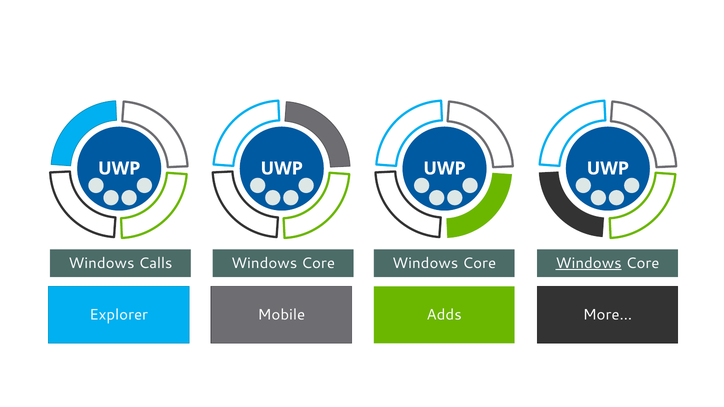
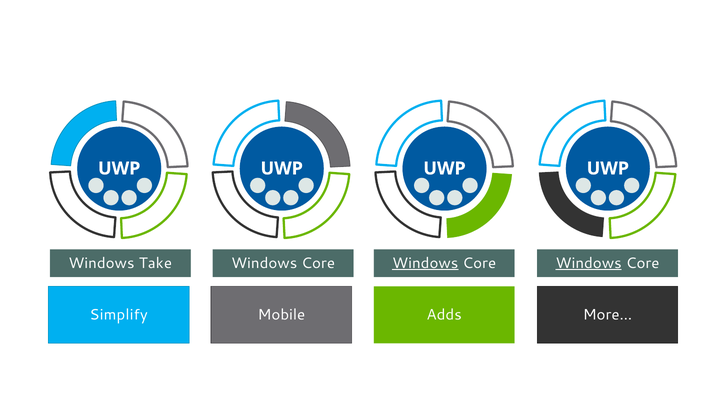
Calls: Calls -> Take (155, 263)
Windows underline: none -> present (425, 263)
Explorer: Explorer -> Simplify (119, 315)
